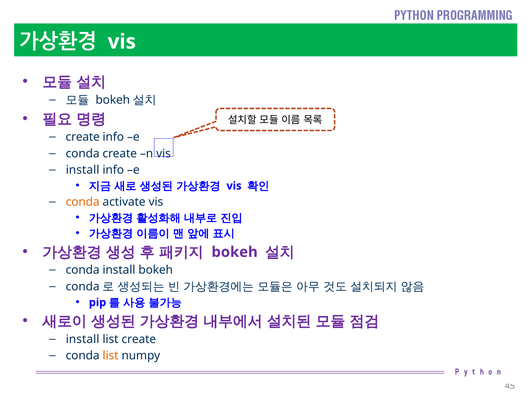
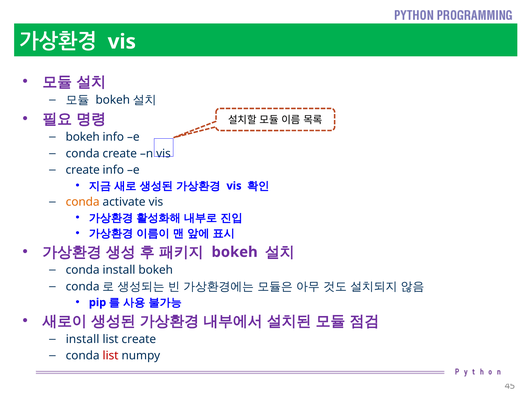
create: create -> bokeh (83, 137)
install: install -> create (83, 170)
list colour: orange -> red (111, 356)
